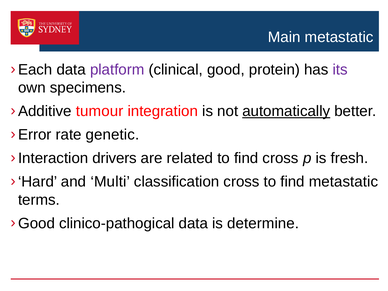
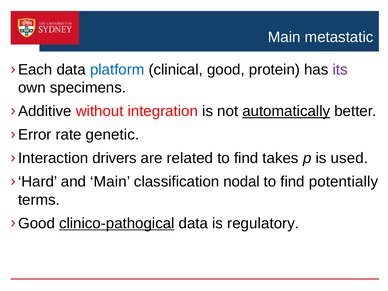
platform colour: purple -> blue (117, 70)
tumour: tumour -> without (100, 111)
find cross: cross -> takes (280, 158)
fresh: fresh -> used (349, 158)
and Multi: Multi -> Main (110, 182)
classification cross: cross -> nodal (242, 182)
find metastatic: metastatic -> potentially (343, 182)
clinico-pathogical underline: none -> present (117, 223)
determine: determine -> regulatory (263, 223)
